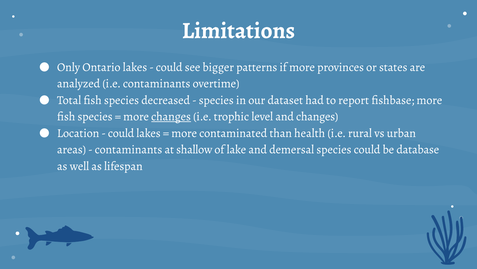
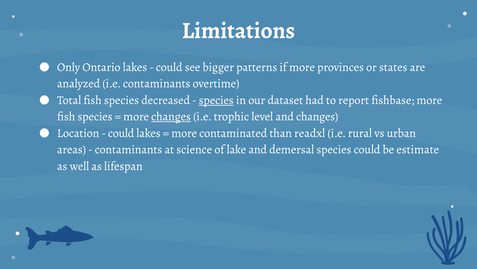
species underline: none -> present (216, 100)
health: health -> readxl (310, 133)
shallow: shallow -> science (194, 149)
database: database -> estimate (418, 149)
